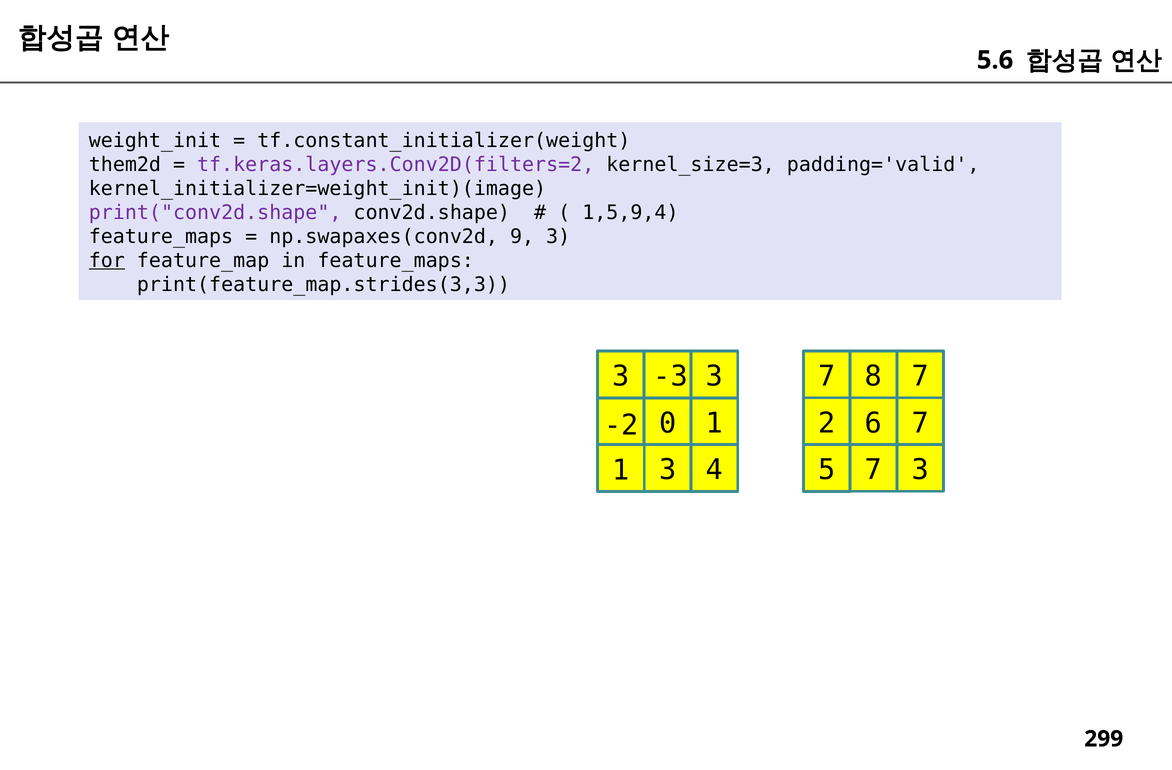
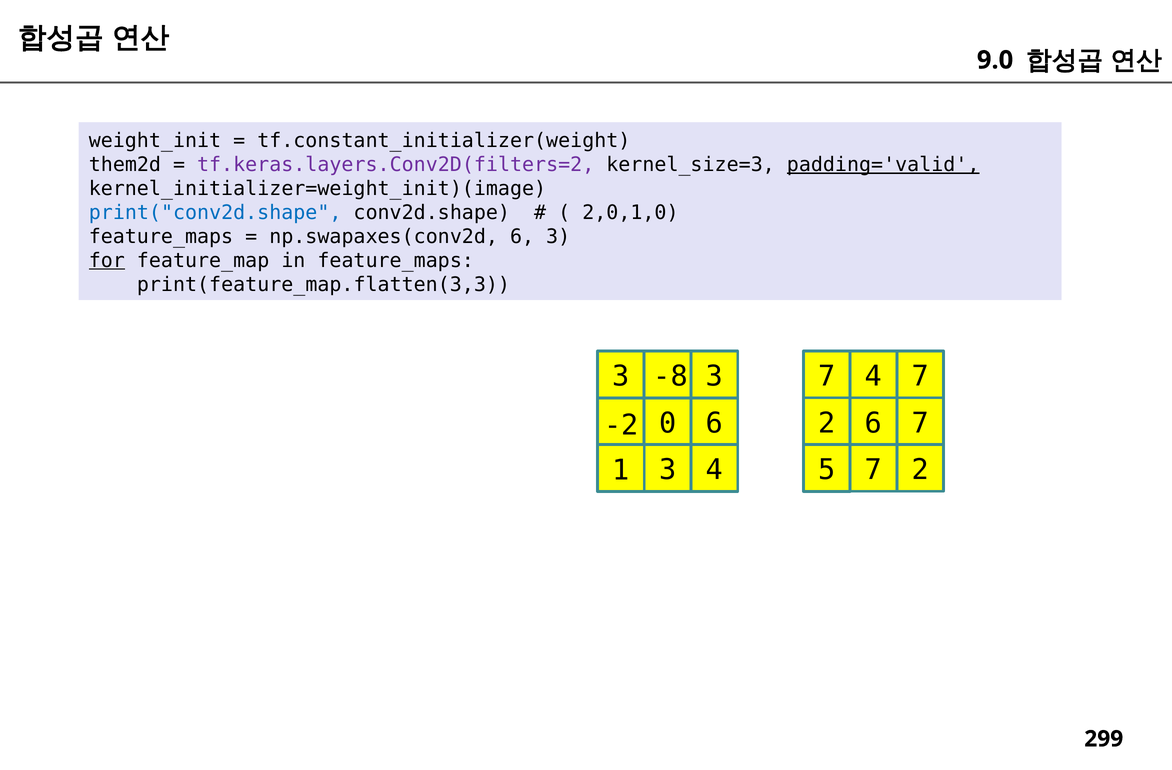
5.6: 5.6 -> 9.0 (995, 60)
padding='valid underline: none -> present (883, 165)
print("conv2d.shape colour: purple -> blue (215, 213)
1,5,9,4: 1,5,9,4 -> 2,0,1,0 (630, 213)
np.swapaxes(conv2d 9: 9 -> 6 (522, 236)
print(feature_map.strides(3,3: print(feature_map.strides(3,3 -> print(feature_map.flatten(3,3 (323, 284)
-3: -3 -> -8 (671, 376)
7 8: 8 -> 4 (874, 376)
0 1: 1 -> 6 (714, 423)
3: 3 -> 2 (920, 470)
